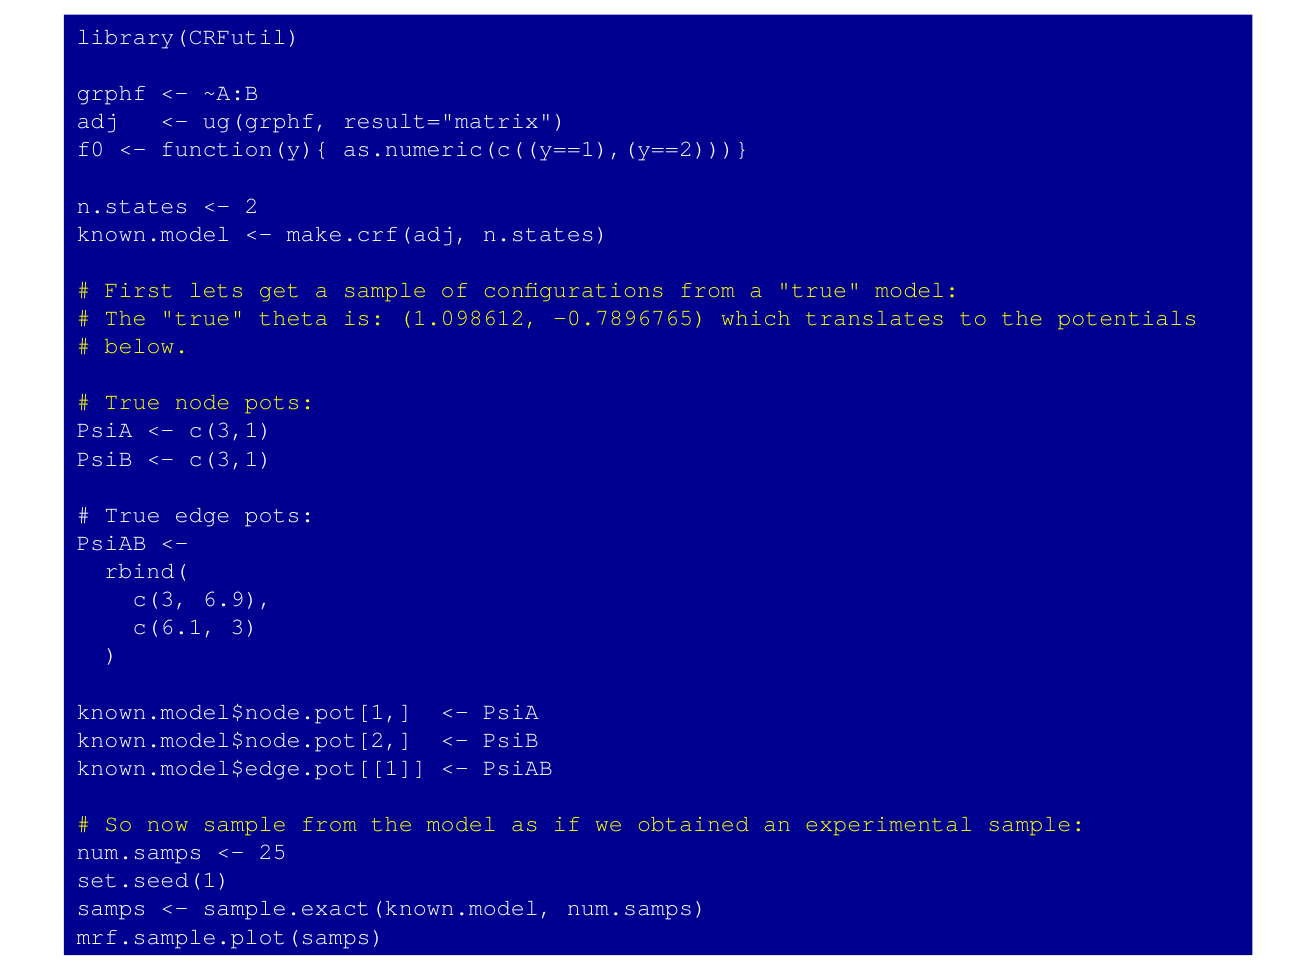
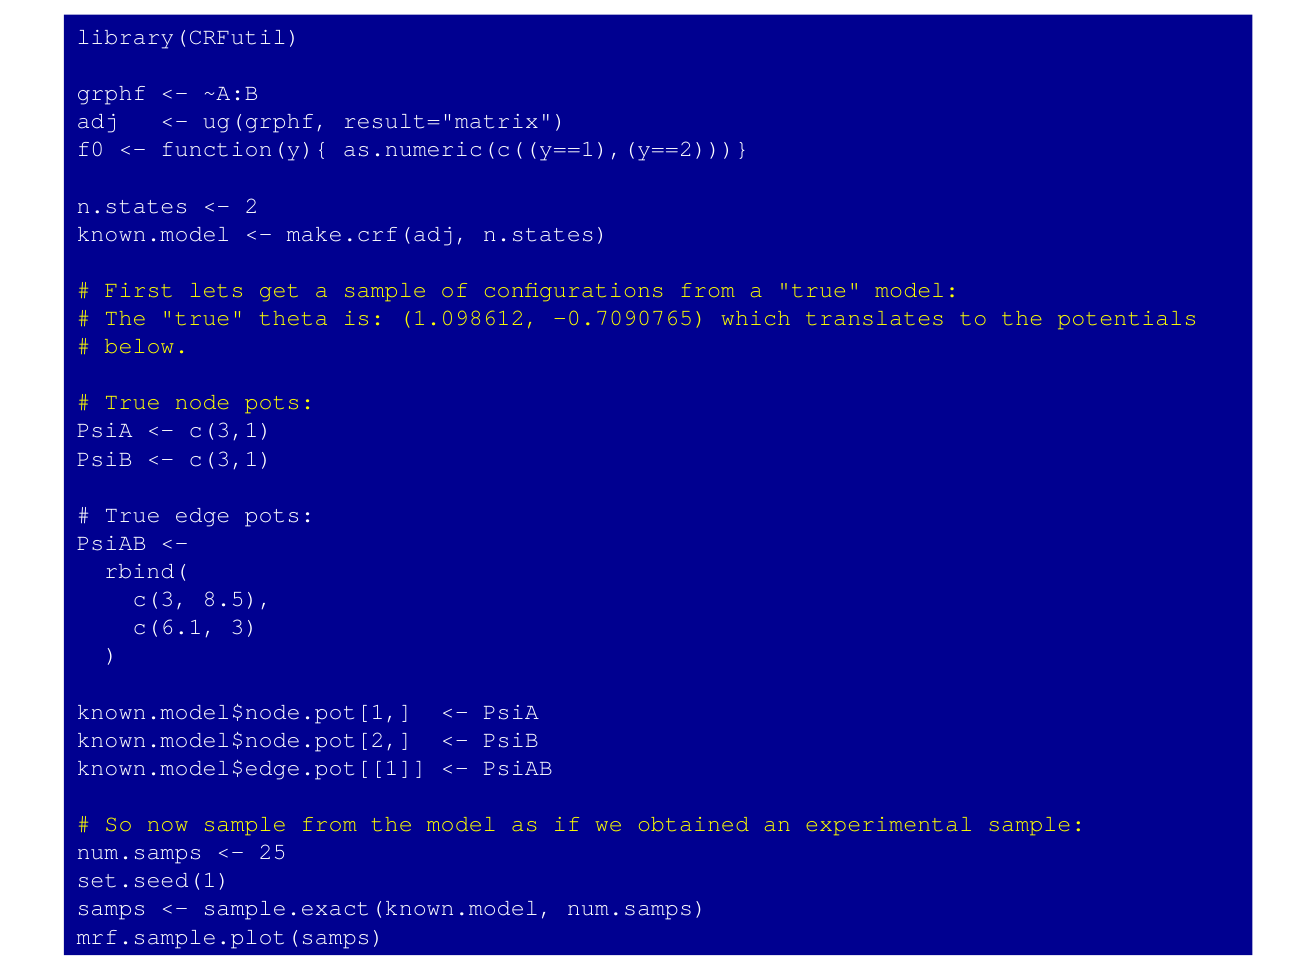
-0.7896765: -0.7896765 -> -0.7090765 (630, 318)
6.9: 6.9 -> 8.5 (238, 599)
